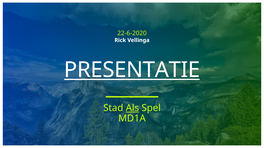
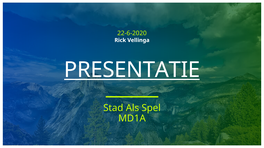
Als underline: present -> none (132, 108)
